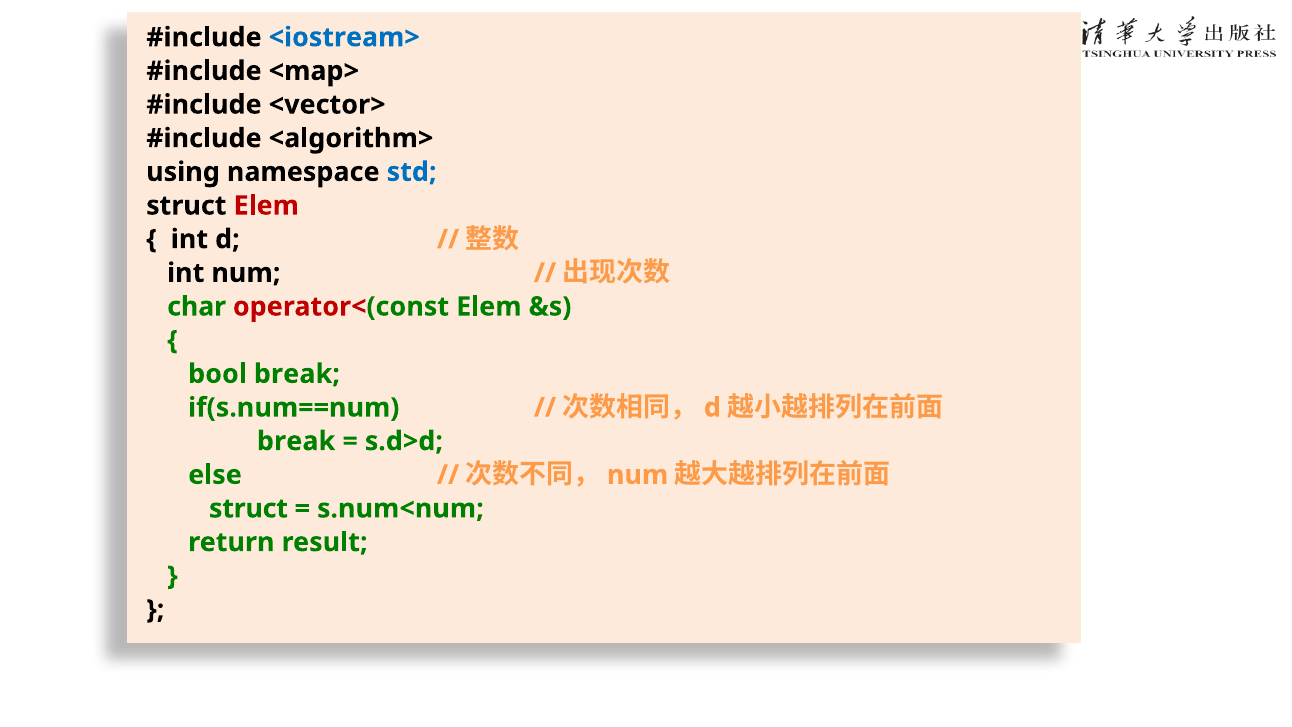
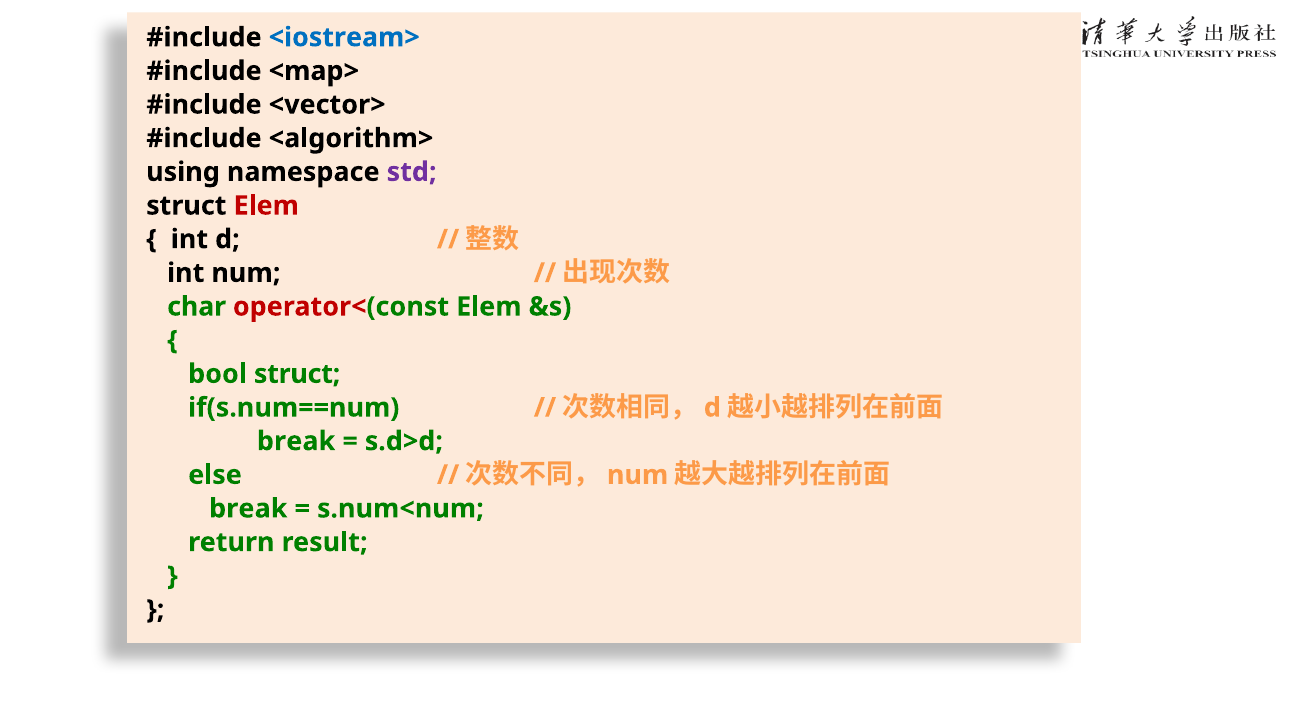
std colour: blue -> purple (412, 172)
bool break: break -> struct (297, 374)
struct: struct -> break (248, 508)
